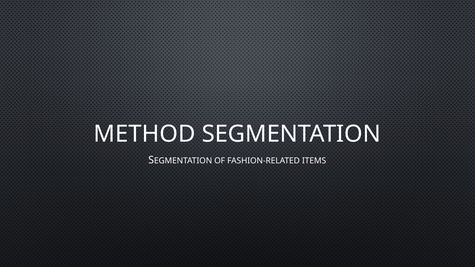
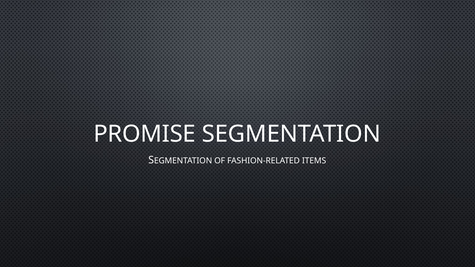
METHOD: METHOD -> PROMISE (145, 134)
